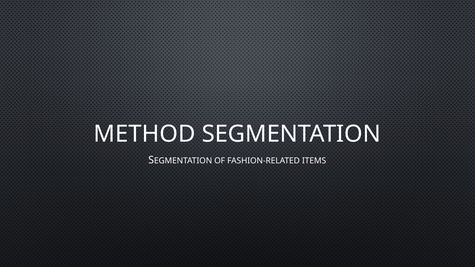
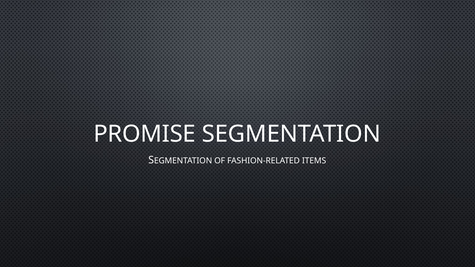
METHOD: METHOD -> PROMISE (145, 134)
